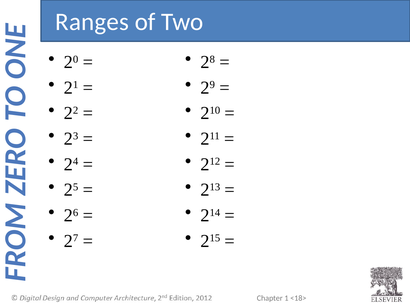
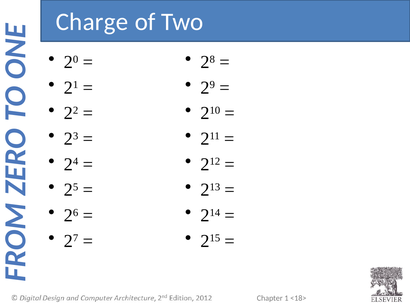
Ranges: Ranges -> Charge (92, 22)
